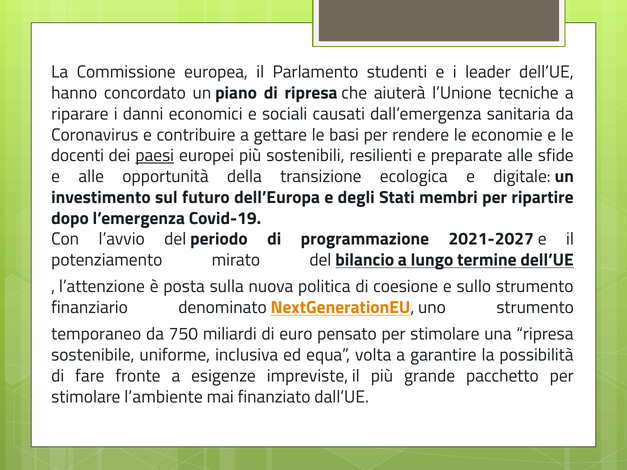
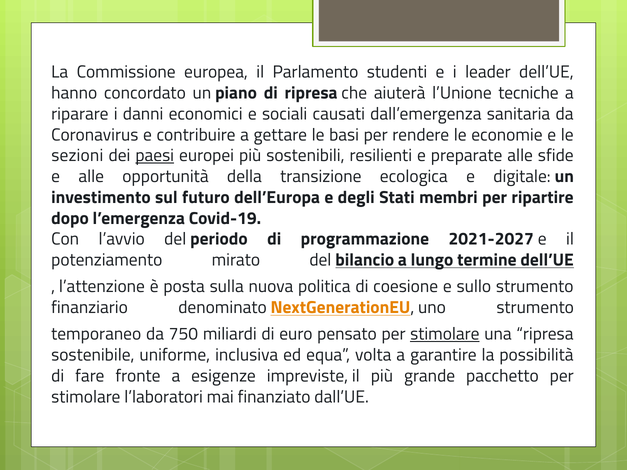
docenti: docenti -> sezioni (77, 156)
stimolare underline: none -> present (445, 334)
l’ambiente: l’ambiente -> l’laboratori (164, 397)
